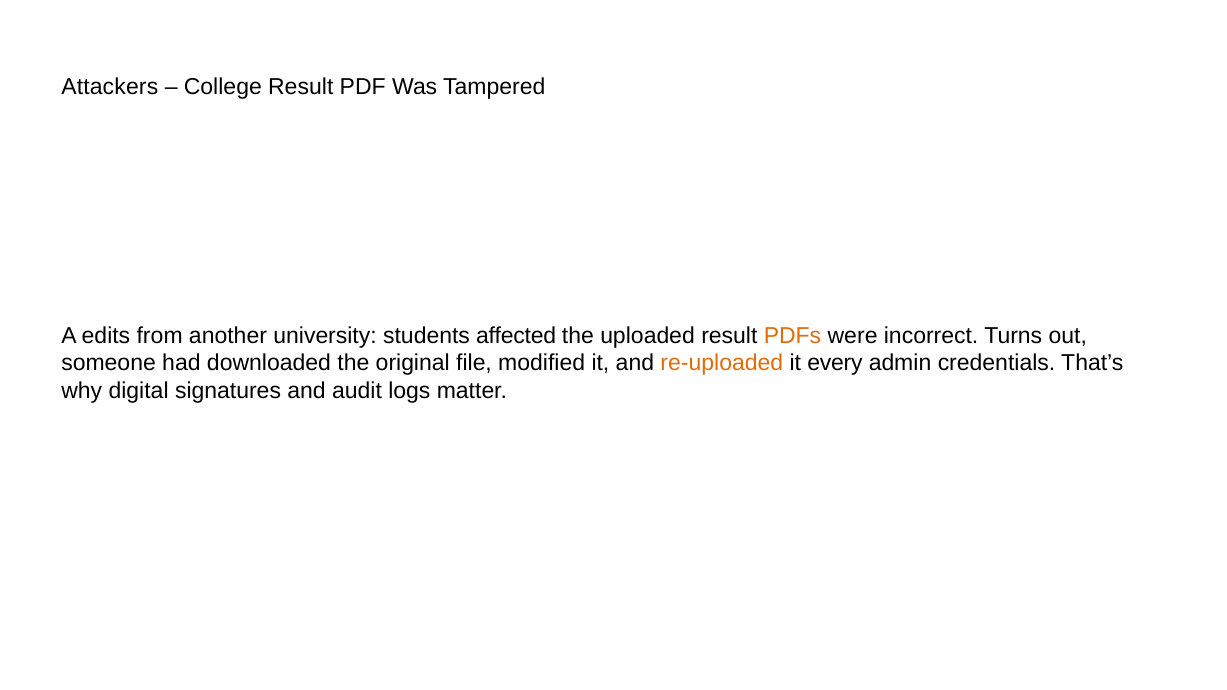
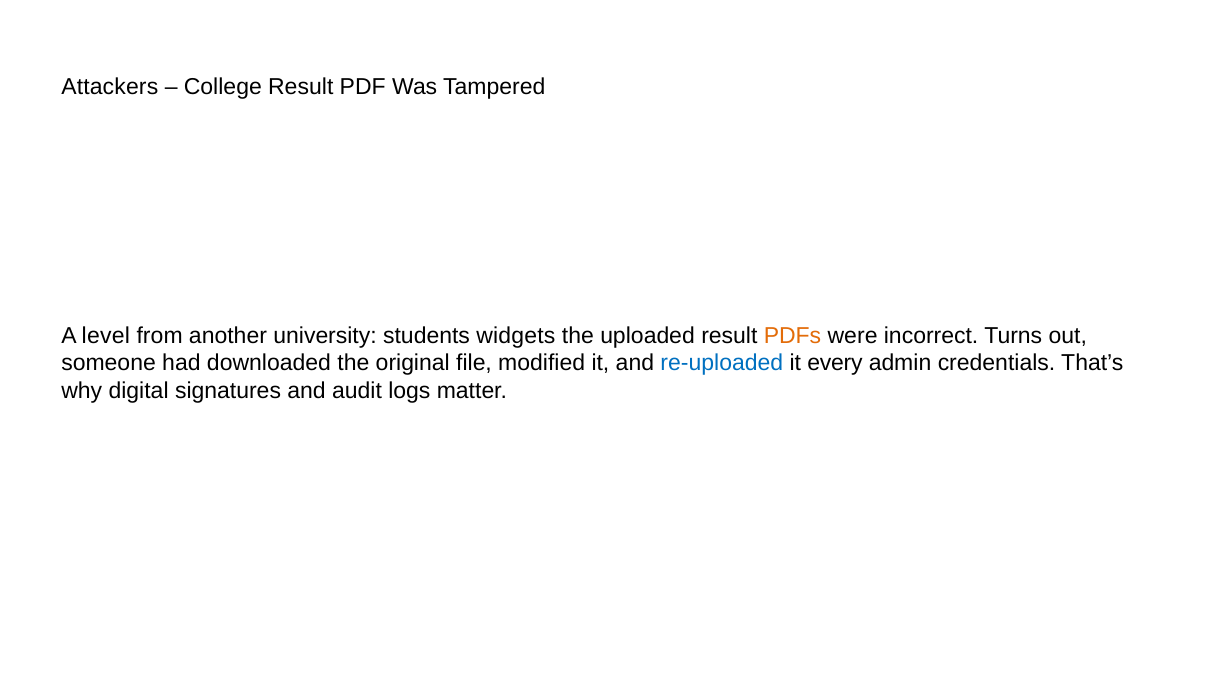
edits: edits -> level (106, 336)
affected: affected -> widgets (516, 336)
re-uploaded colour: orange -> blue (722, 363)
